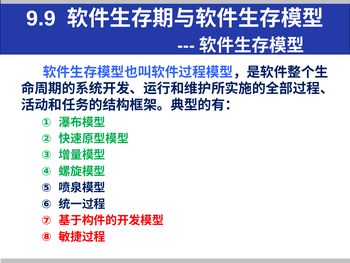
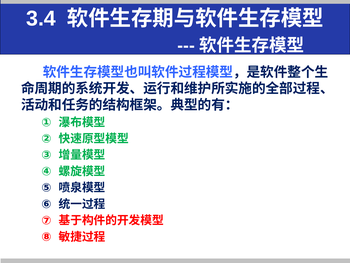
9.9: 9.9 -> 3.4 (41, 19)
